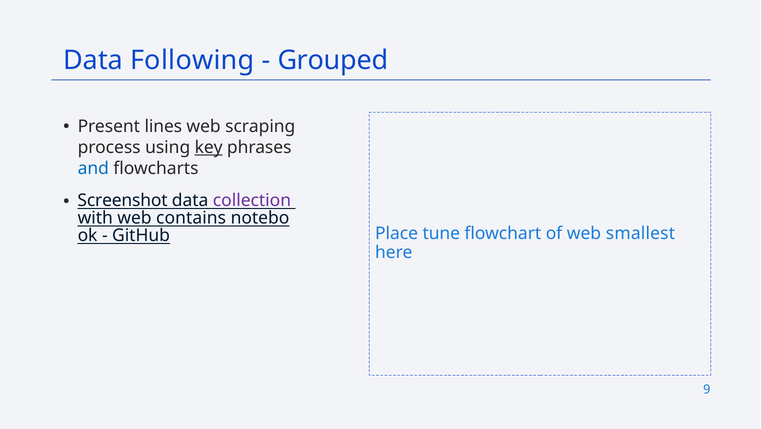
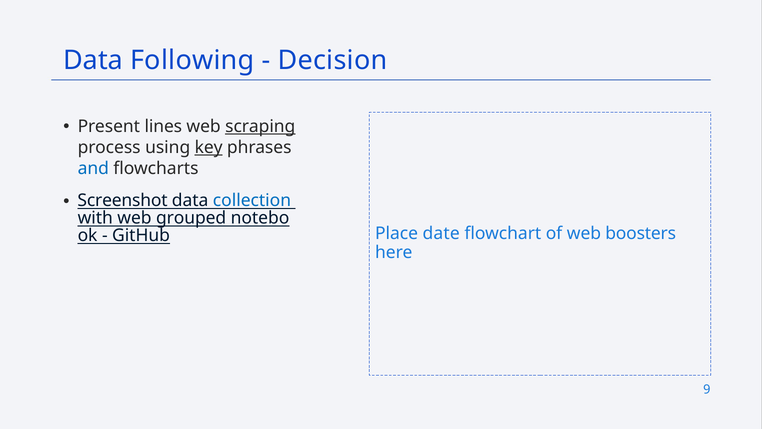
Grouped: Grouped -> Decision (333, 60)
scraping underline: none -> present (260, 127)
collection colour: purple -> blue (252, 201)
contains: contains -> grouped (191, 218)
tune: tune -> date (441, 233)
smallest: smallest -> boosters (641, 233)
